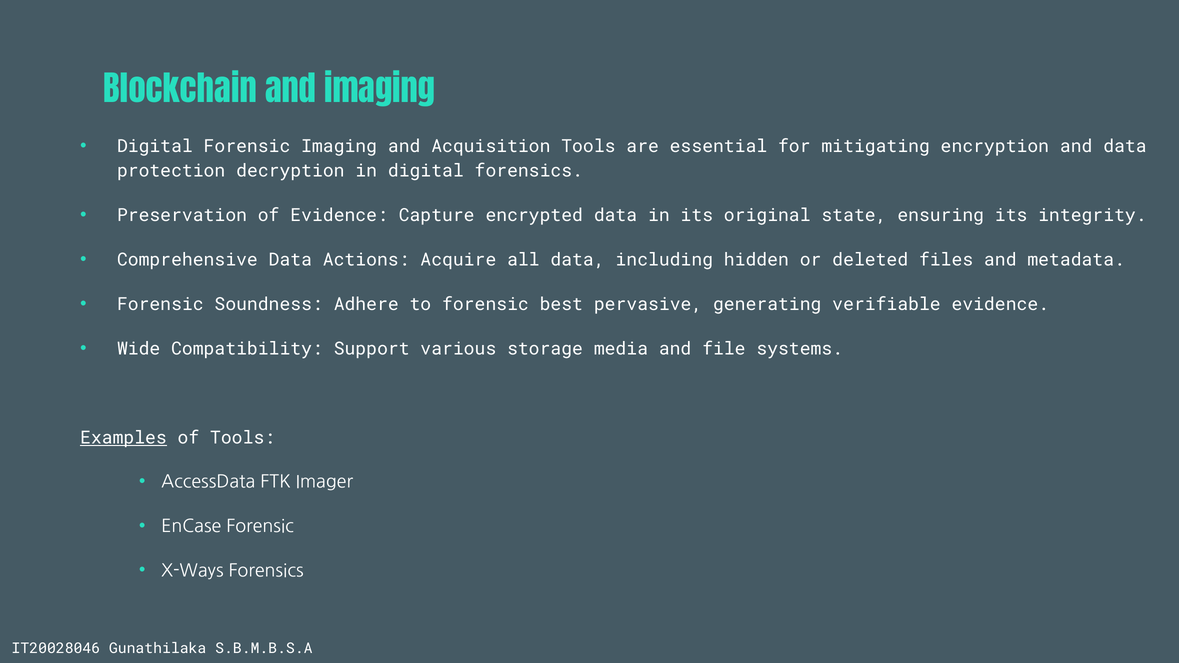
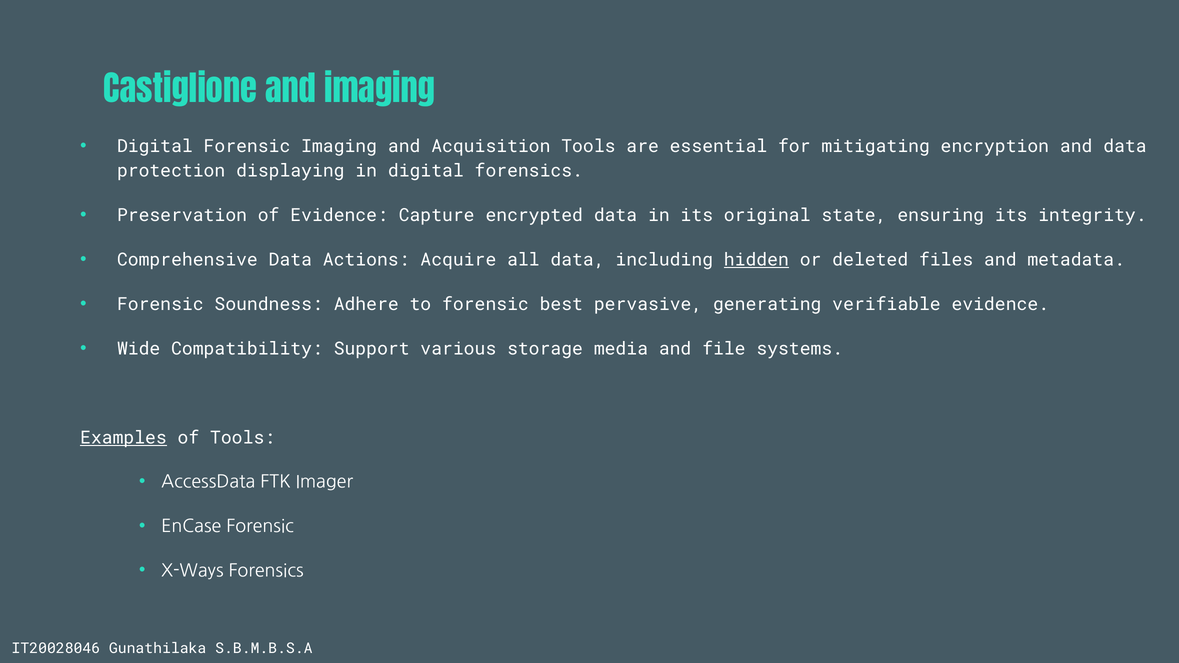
Blockchain: Blockchain -> Castiglione (180, 91)
decryption: decryption -> displaying (290, 171)
hidden underline: none -> present (756, 260)
